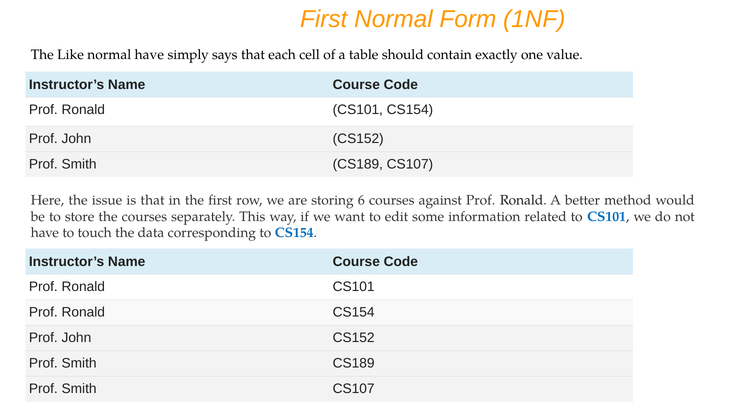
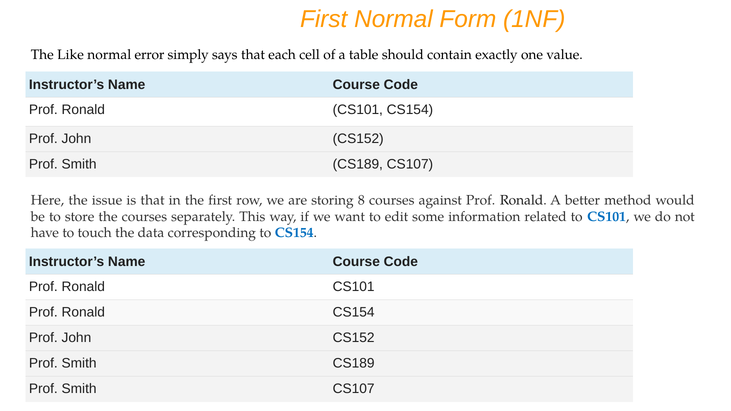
normal have: have -> error (149, 55)
6: 6 -> 8 (361, 200)
